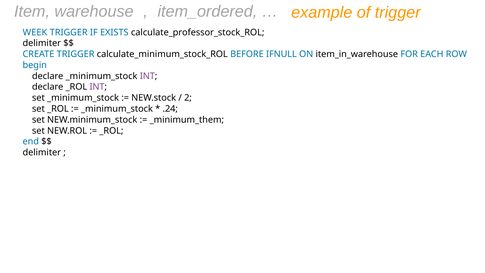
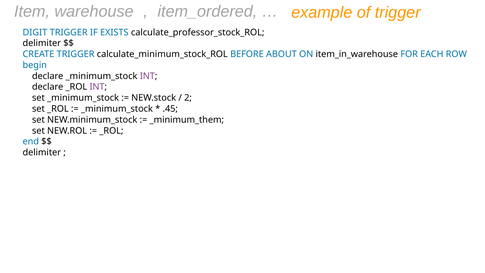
WEEK: WEEK -> DIGIT (35, 32)
IFNULL: IFNULL -> ABOUT (281, 54)
.24: .24 -> .45 (170, 109)
